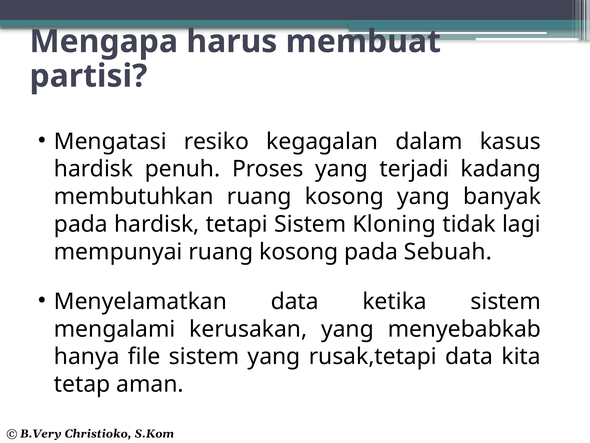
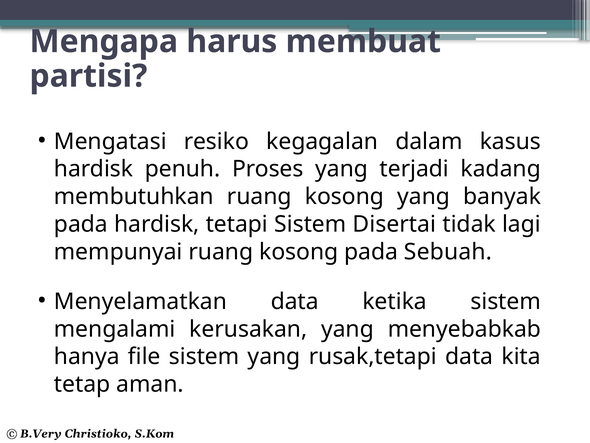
Kloning: Kloning -> Disertai (394, 224)
